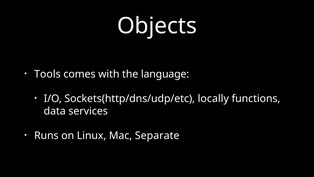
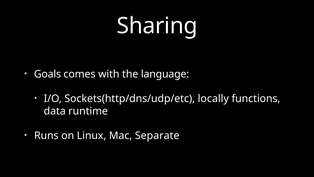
Objects: Objects -> Sharing (157, 26)
Tools: Tools -> Goals (48, 74)
services: services -> runtime (88, 111)
